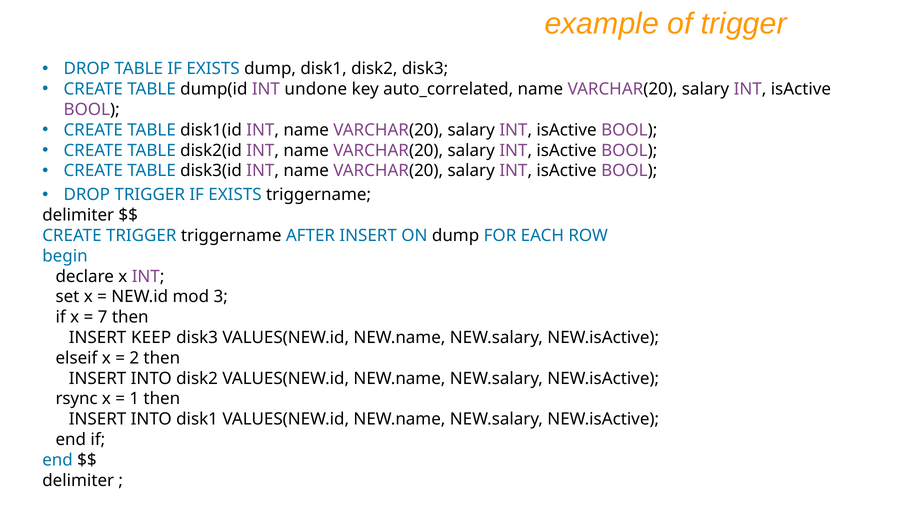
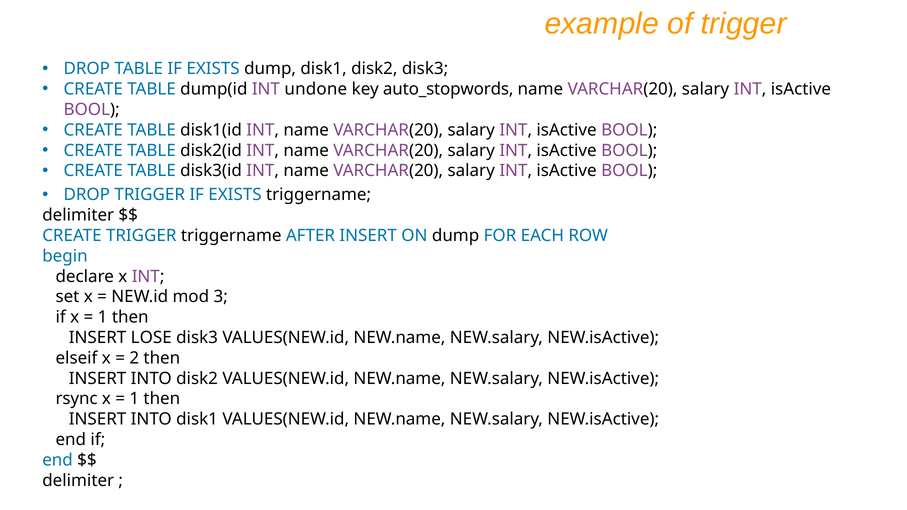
auto_correlated: auto_correlated -> auto_stopwords (448, 89)
7: 7 -> 1 (103, 317)
KEEP: KEEP -> LOSE (151, 338)
